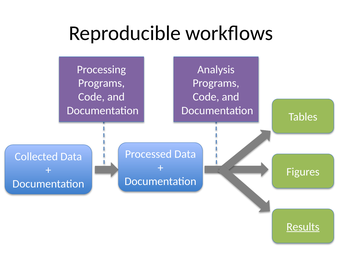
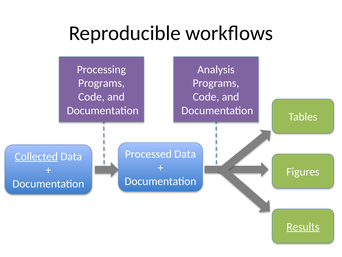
Collected underline: none -> present (36, 156)
